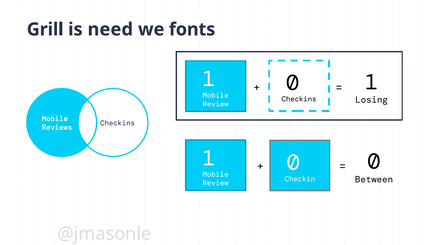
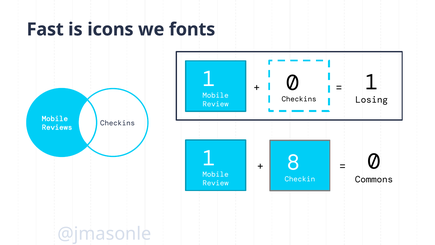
Grill: Grill -> Fast (45, 29)
need: need -> icons (110, 29)
0: 0 -> 8 (293, 162)
Between: Between -> Commons (374, 179)
